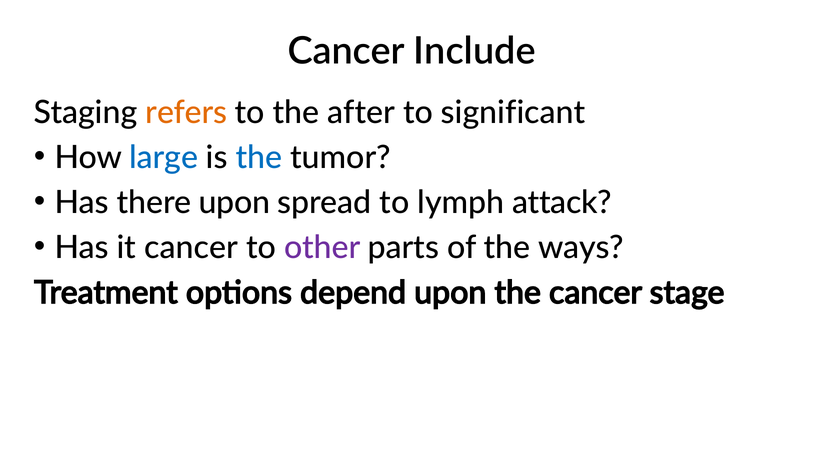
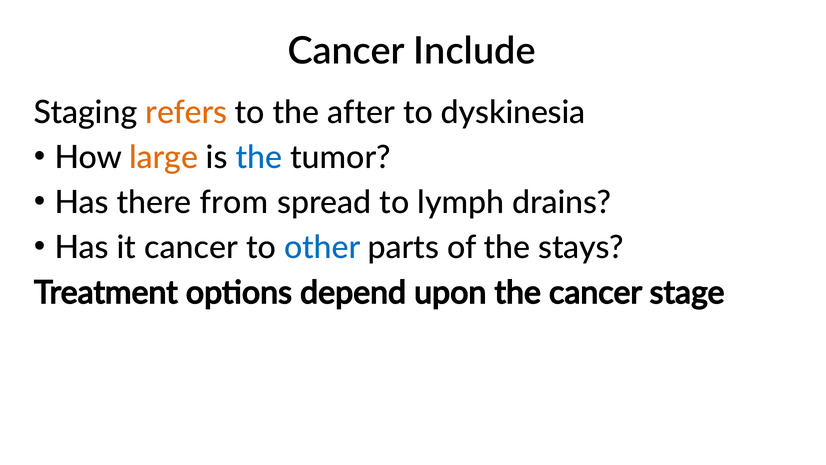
significant: significant -> dyskinesia (513, 112)
large colour: blue -> orange (164, 157)
there upon: upon -> from (234, 202)
attack: attack -> drains (562, 202)
other colour: purple -> blue (322, 247)
ways: ways -> stays (581, 247)
